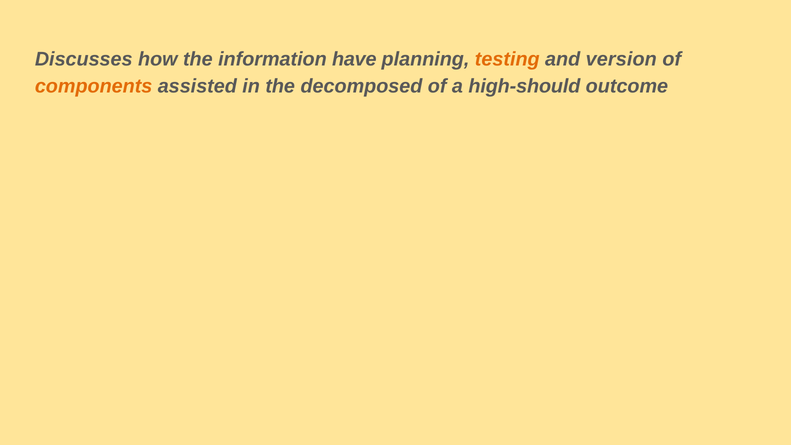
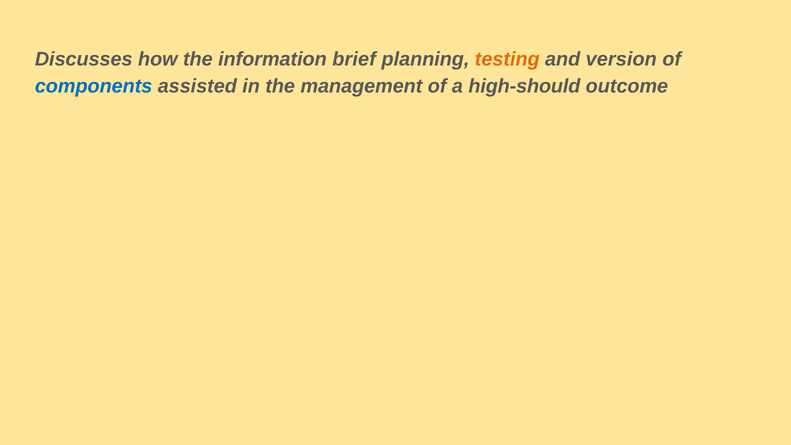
have: have -> brief (354, 59)
components colour: orange -> blue (94, 86)
decomposed: decomposed -> management (361, 86)
